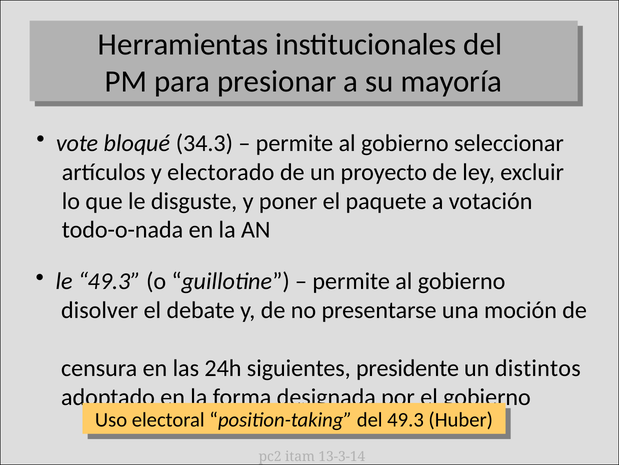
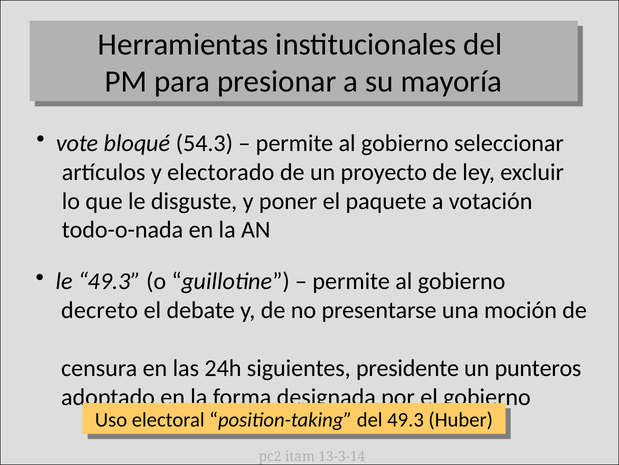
34.3: 34.3 -> 54.3 (204, 143)
disolver: disolver -> decreto (100, 310)
distintos: distintos -> punteros (538, 368)
